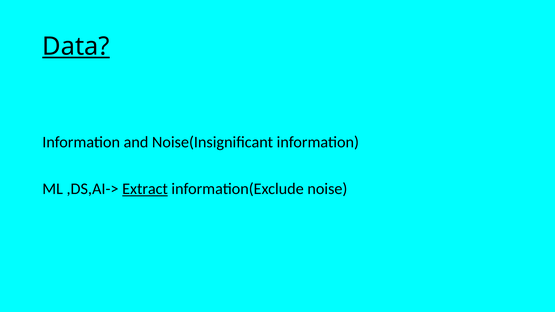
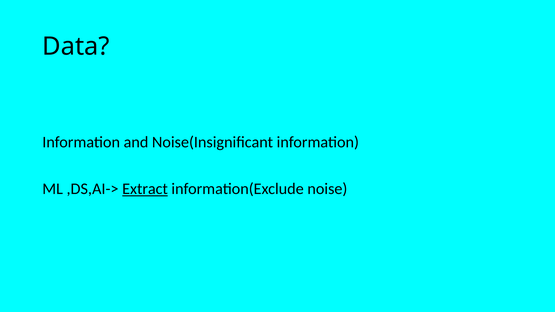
Data underline: present -> none (76, 47)
